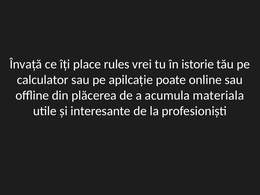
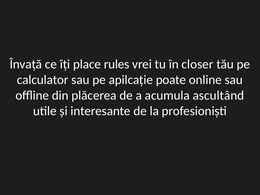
istorie: istorie -> closer (198, 64)
materiala: materiala -> ascultând (218, 95)
